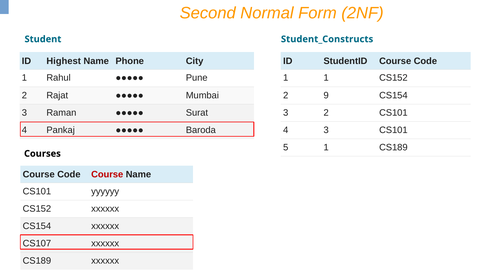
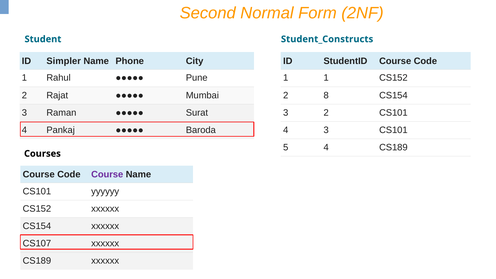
Highest: Highest -> Simpler (64, 61)
9: 9 -> 8 (326, 95)
5 1: 1 -> 4 (326, 147)
Course colour: red -> purple (107, 174)
